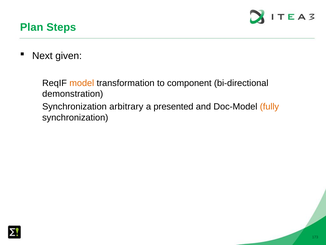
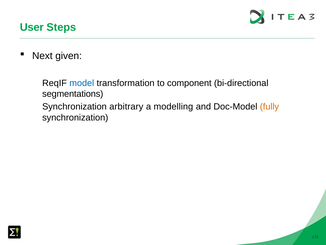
Plan: Plan -> User (32, 27)
model colour: orange -> blue (82, 83)
demonstration: demonstration -> segmentations (73, 94)
presented: presented -> modelling (173, 106)
